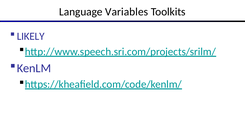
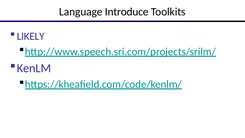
Variables: Variables -> Introduce (127, 12)
